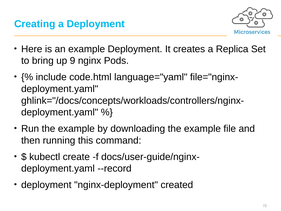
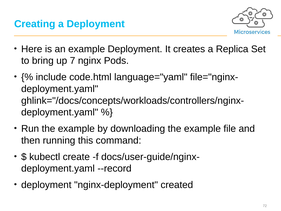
9: 9 -> 7 (73, 61)
